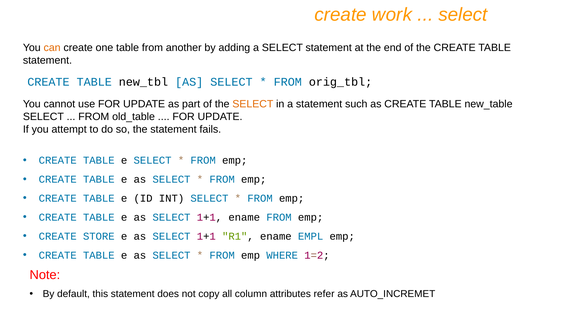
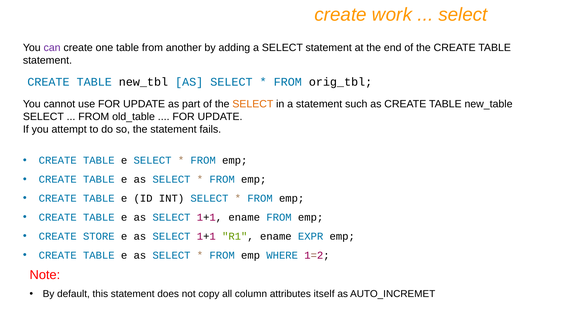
can colour: orange -> purple (52, 48)
EMPL: EMPL -> EXPR (311, 236)
refer: refer -> itself (324, 294)
